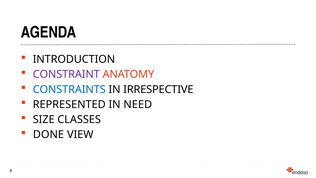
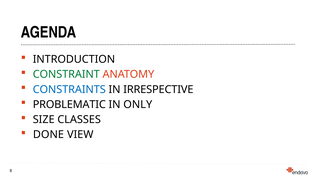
CONSTRAINT colour: purple -> green (66, 74)
REPRESENTED: REPRESENTED -> PROBLEMATIC (69, 104)
NEED: NEED -> ONLY (138, 104)
